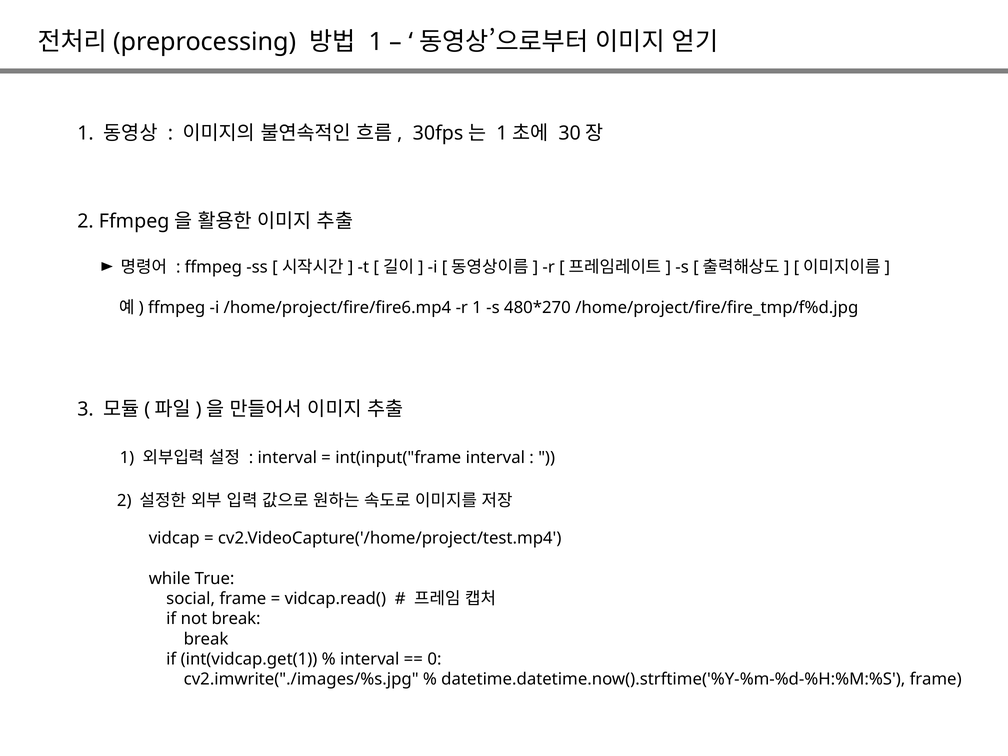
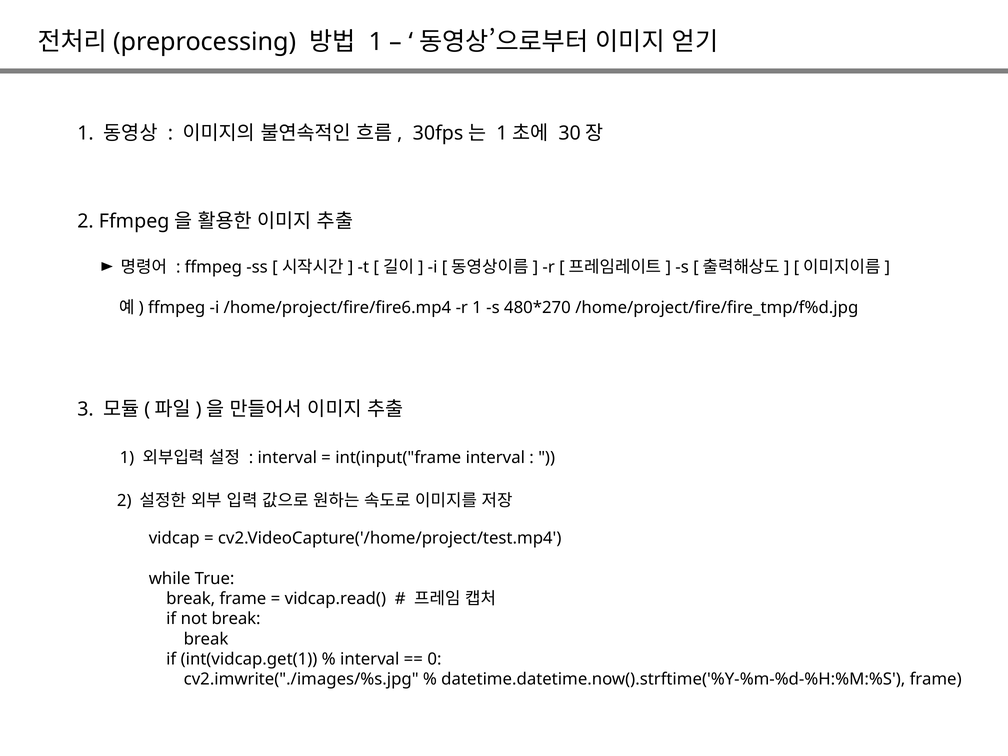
social: social -> break (191, 599)
